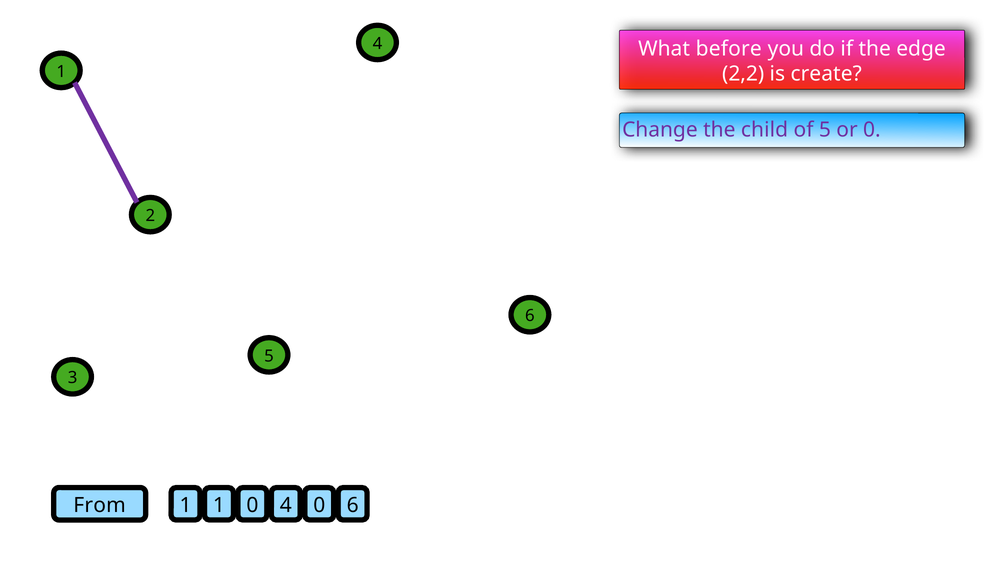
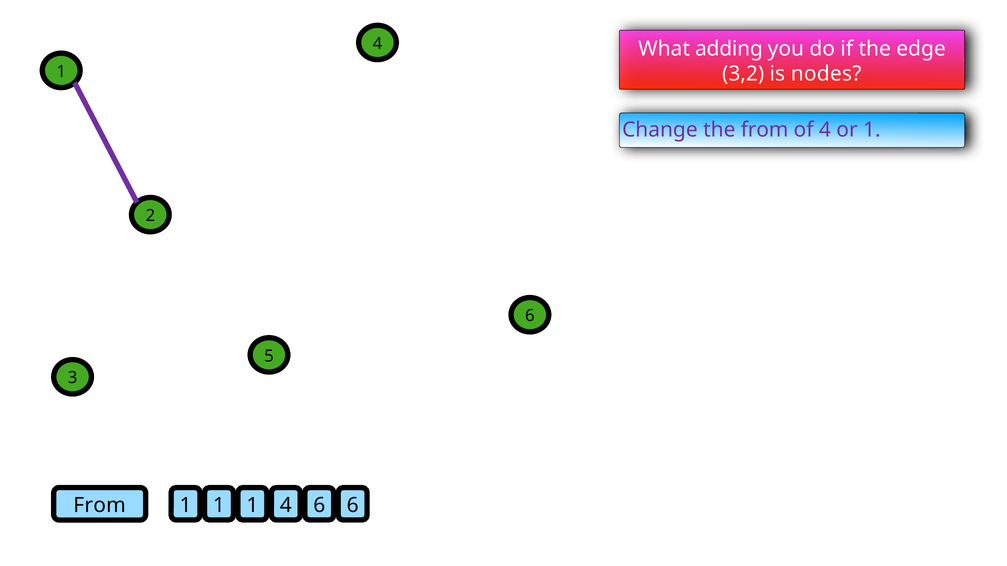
before: before -> adding (729, 49)
2,2: 2,2 -> 3,2 (743, 74)
create: create -> nodes (826, 74)
the child: child -> from (765, 130)
of 5: 5 -> 4 (825, 130)
or 0: 0 -> 1 (872, 130)
1 1 0: 0 -> 1 (252, 506)
4 0: 0 -> 6 (319, 506)
